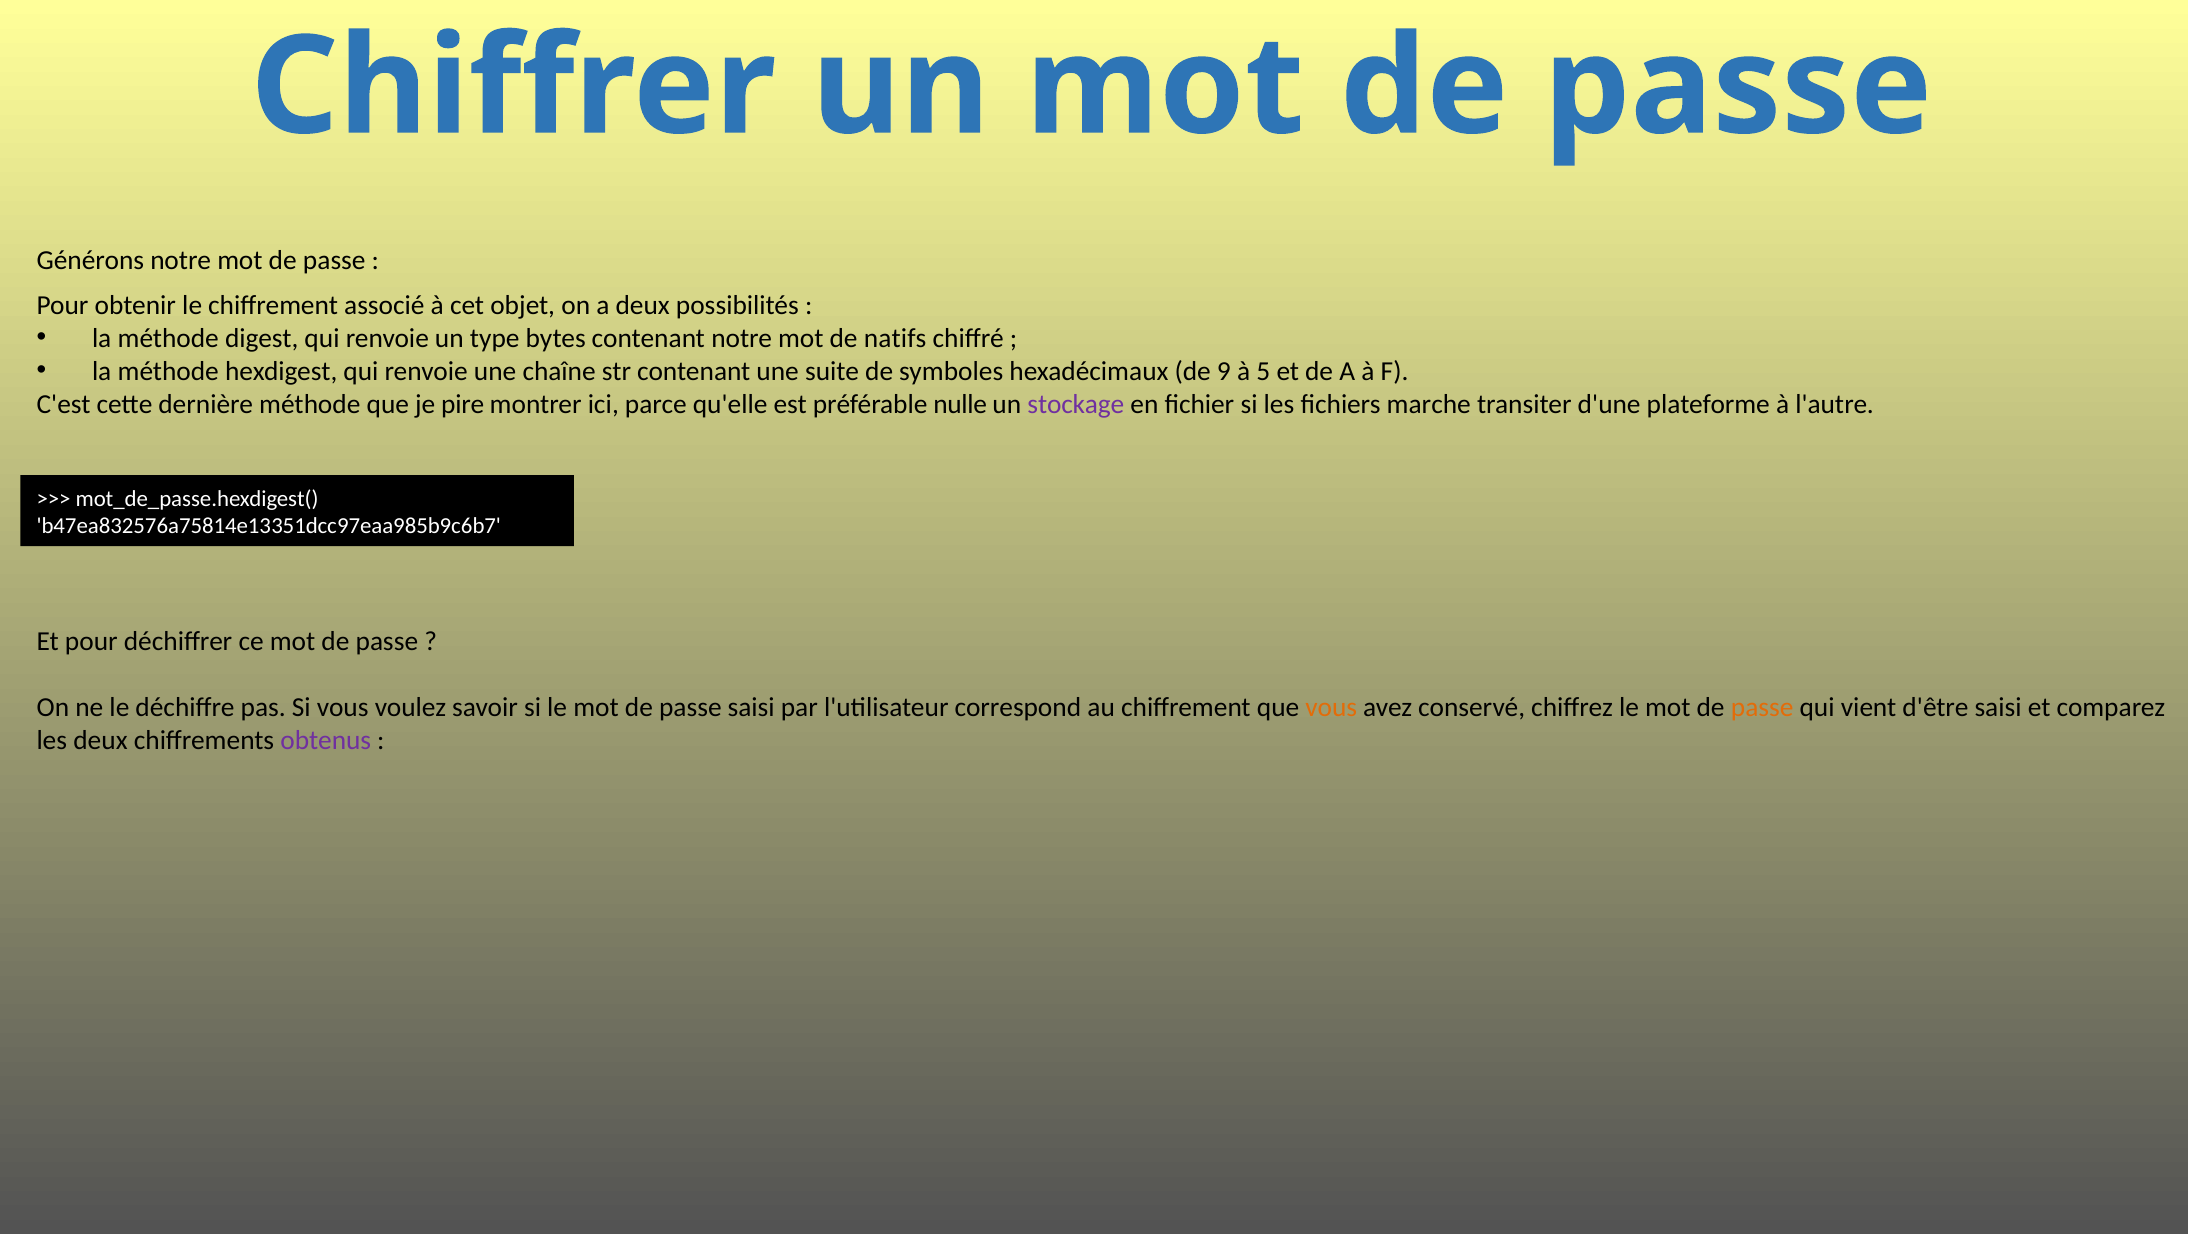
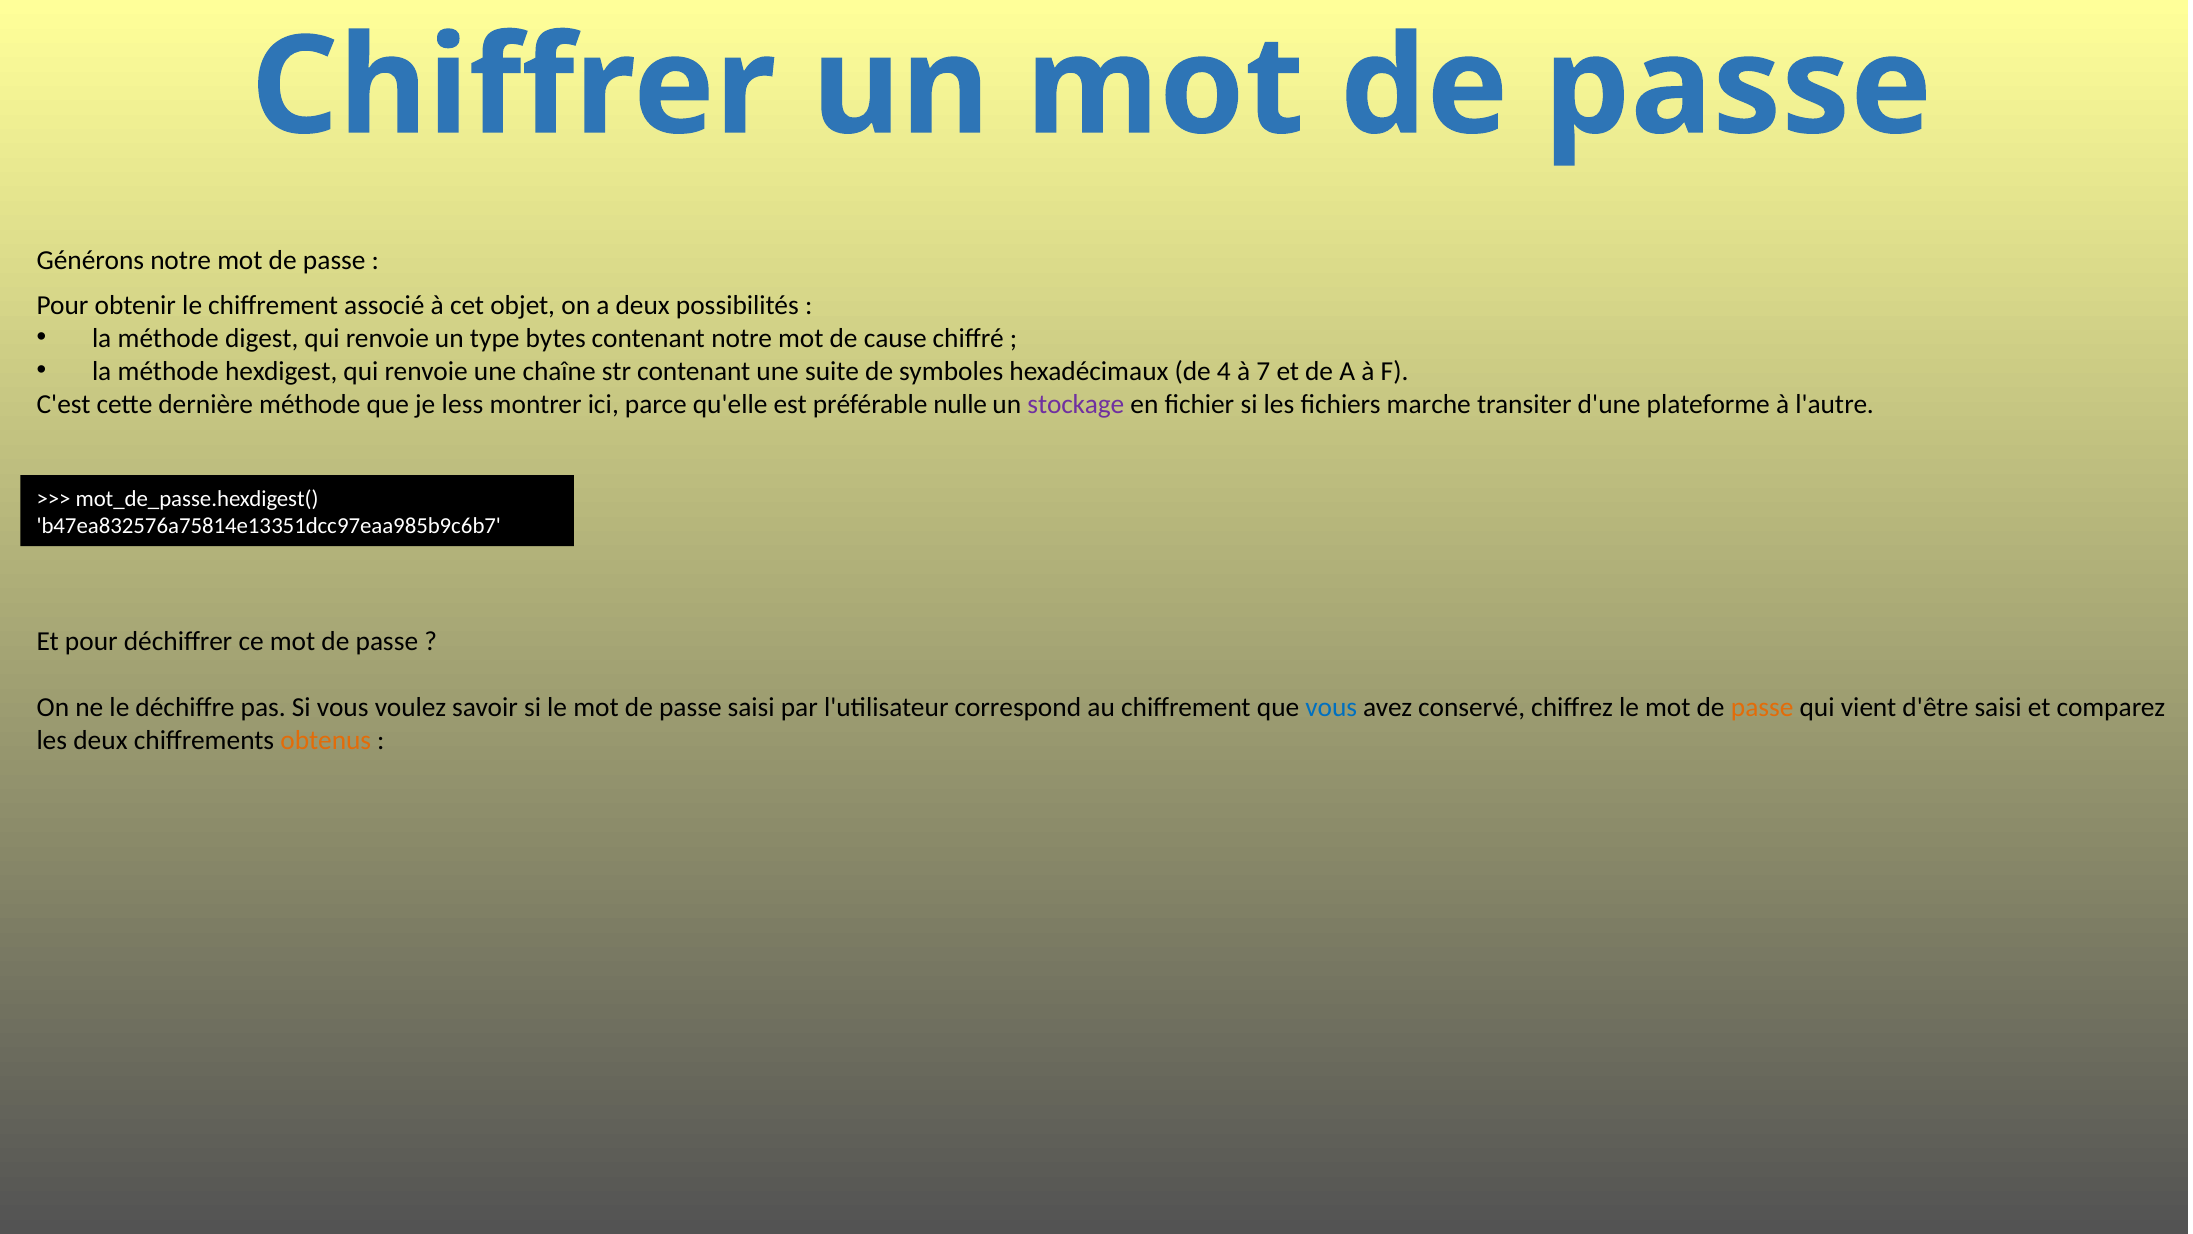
natifs: natifs -> cause (895, 338)
9: 9 -> 4 (1224, 371)
5: 5 -> 7 (1263, 371)
pire: pire -> less (462, 404)
vous colour: orange -> blue (1331, 707)
obtenus colour: purple -> orange (326, 740)
